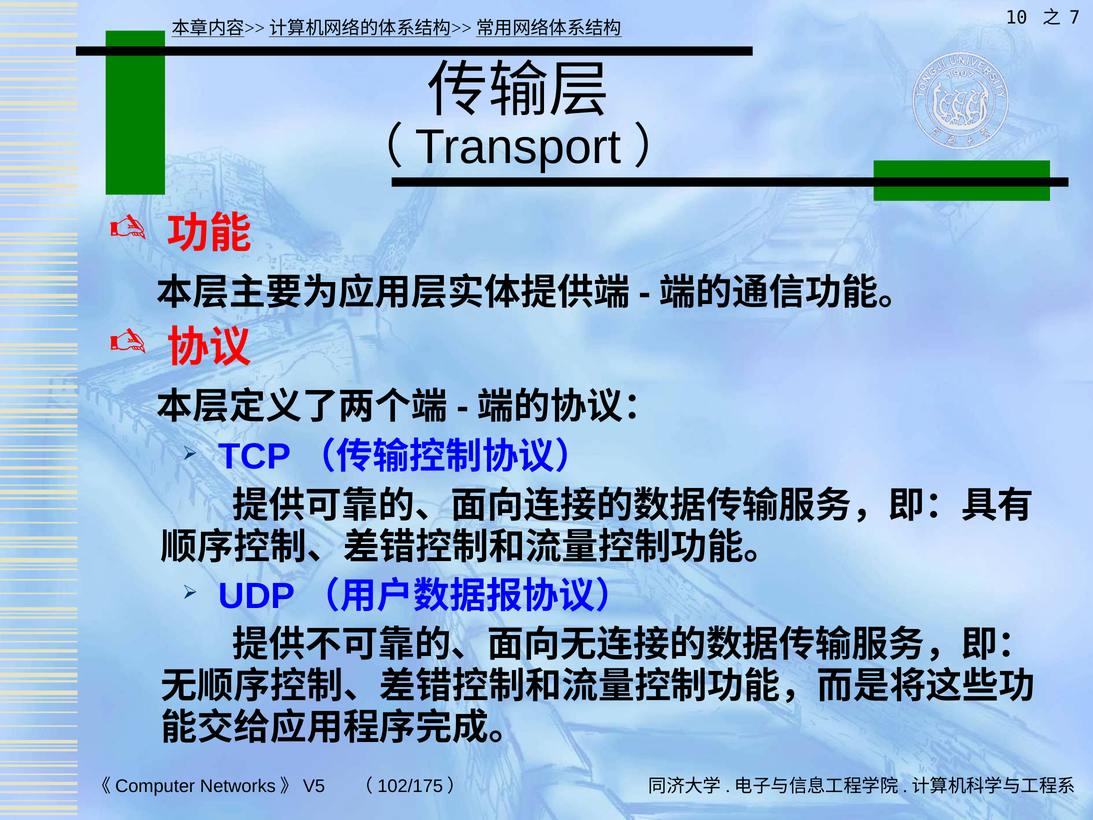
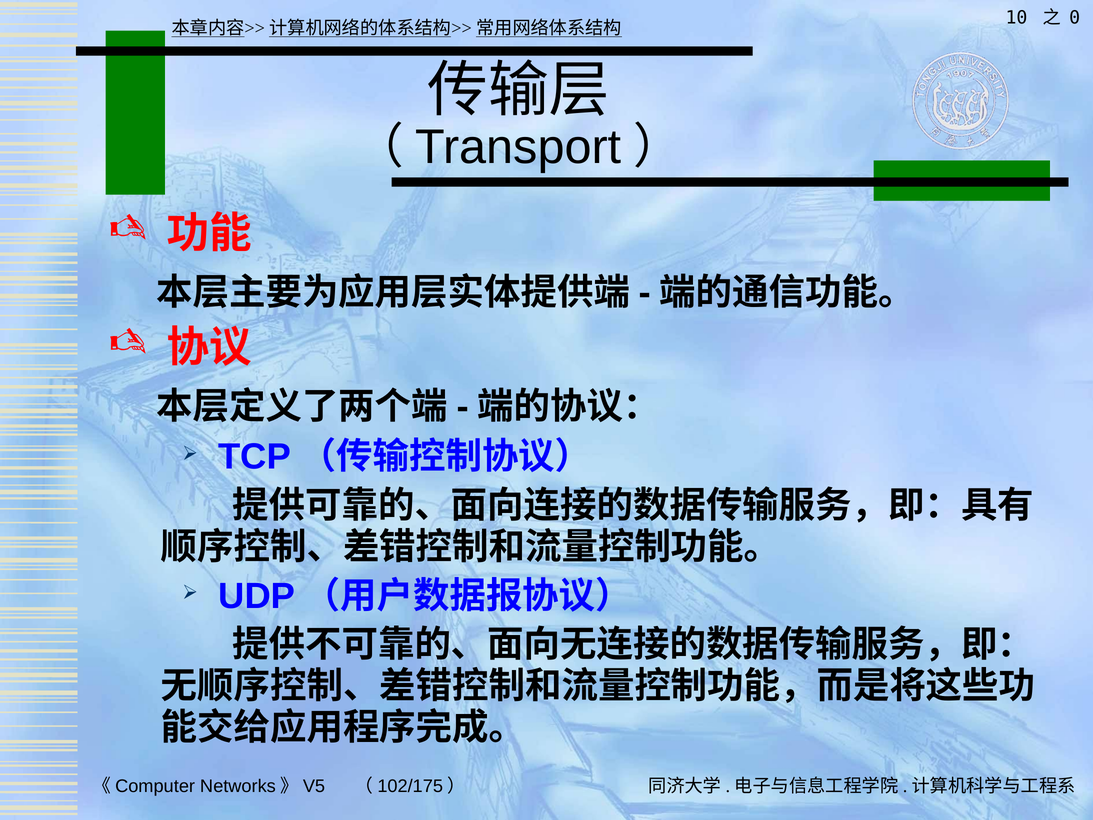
7: 7 -> 0 (1075, 18)
